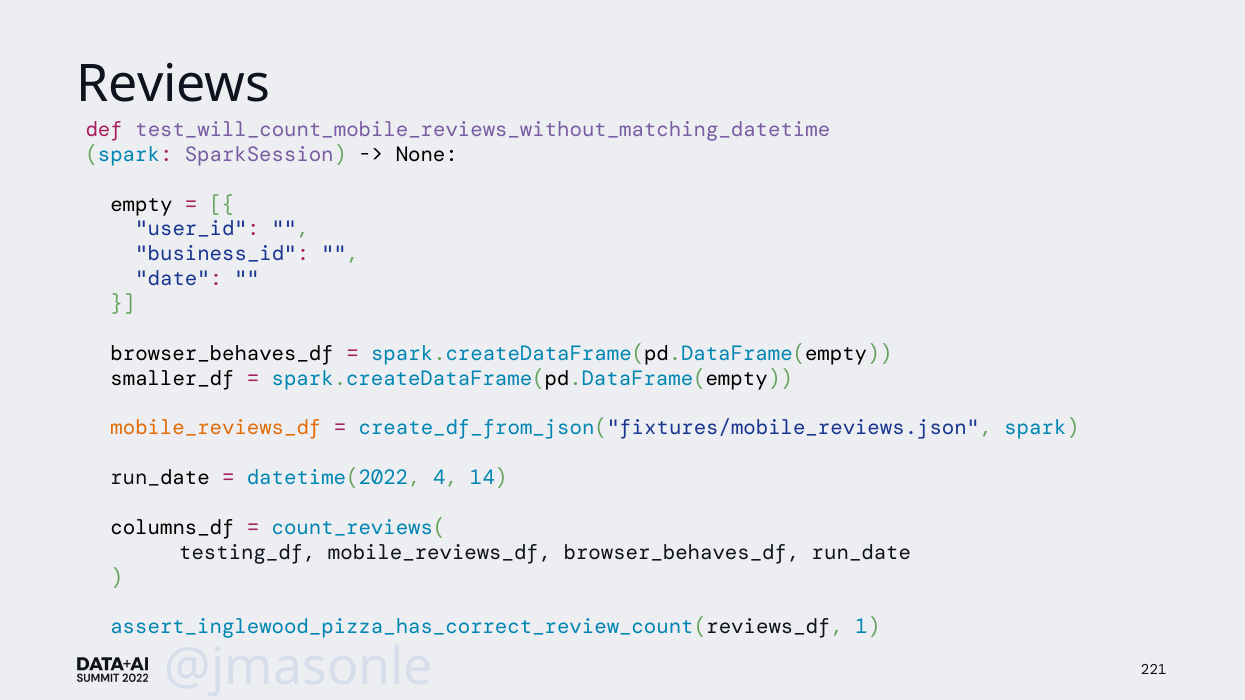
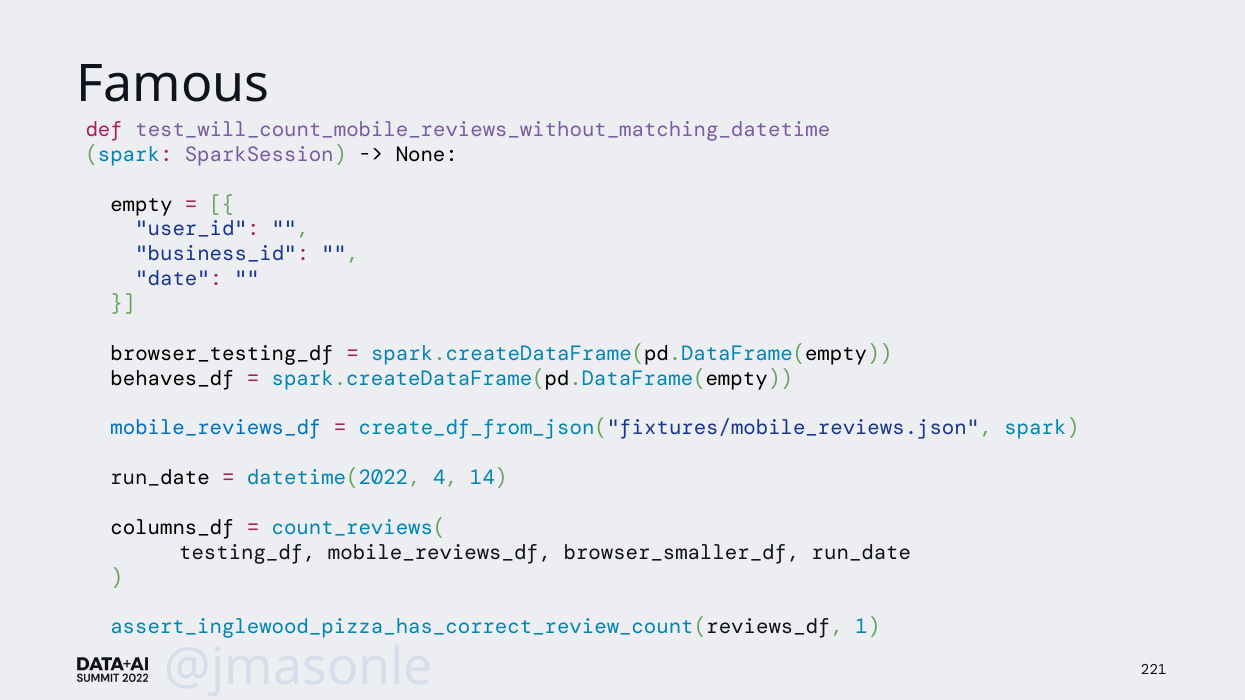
Reviews: Reviews -> Famous (173, 84)
browser_behaves_df: browser_behaves_df -> browser_testing_df (222, 354)
smaller_df: smaller_df -> behaves_df (173, 379)
mobile_reviews_df colour: orange -> blue (216, 428)
mobile_reviews_df browser_behaves_df: browser_behaves_df -> browser_smaller_df (682, 553)
